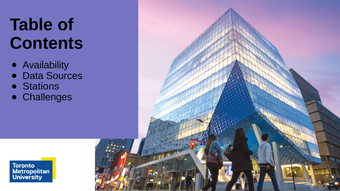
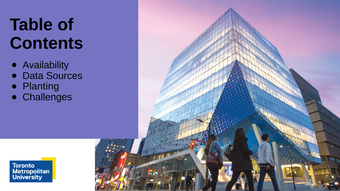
Stations: Stations -> Planting (41, 87)
